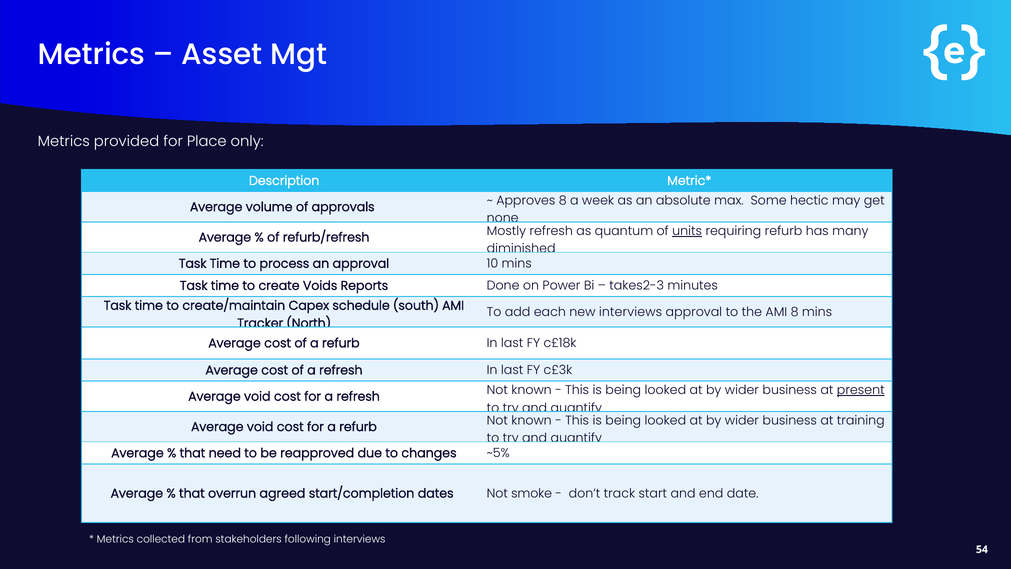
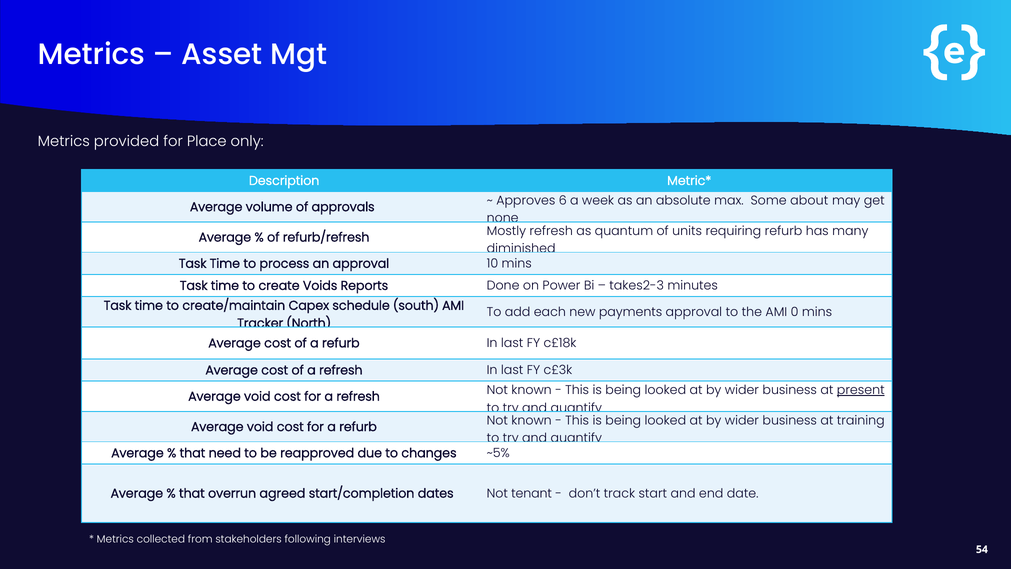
Approves 8: 8 -> 6 (563, 200)
hectic: hectic -> about (809, 200)
units underline: present -> none (687, 231)
new interviews: interviews -> payments (631, 312)
AMI 8: 8 -> 0 (795, 312)
smoke: smoke -> tenant (532, 493)
